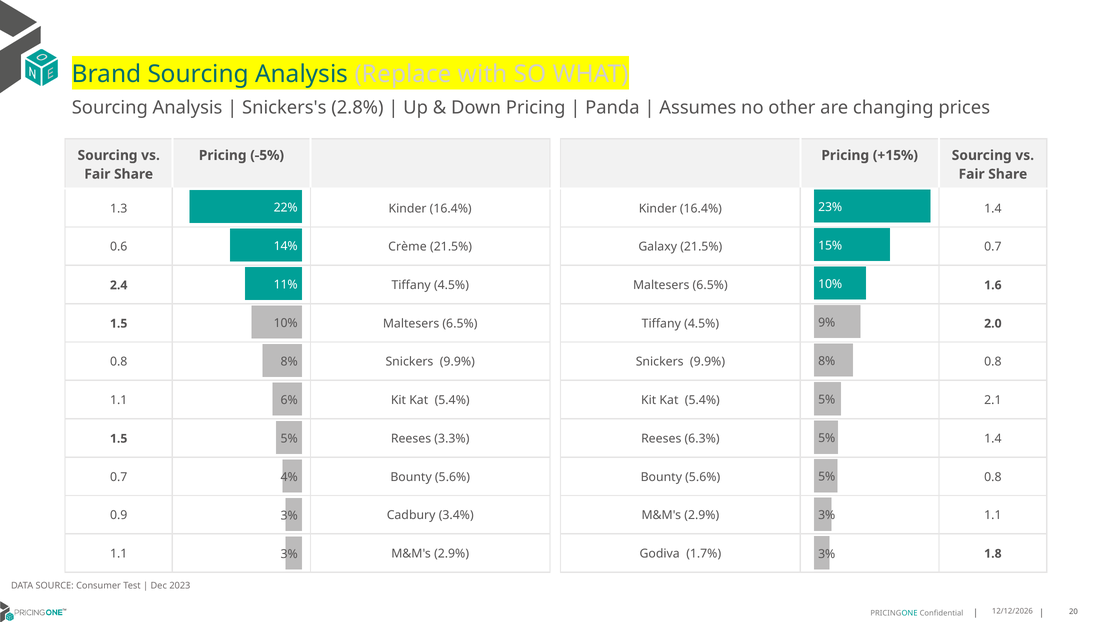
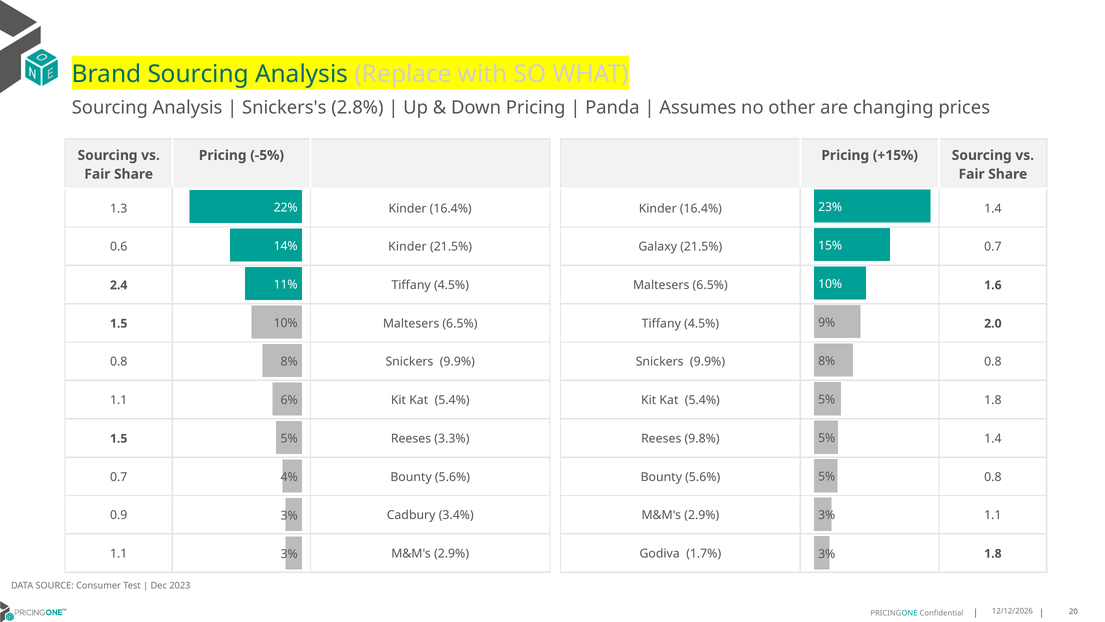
0.6 Crème: Crème -> Kinder (407, 247)
5.4% 2.1: 2.1 -> 1.8 (993, 400)
6.3%: 6.3% -> 9.8% (702, 438)
